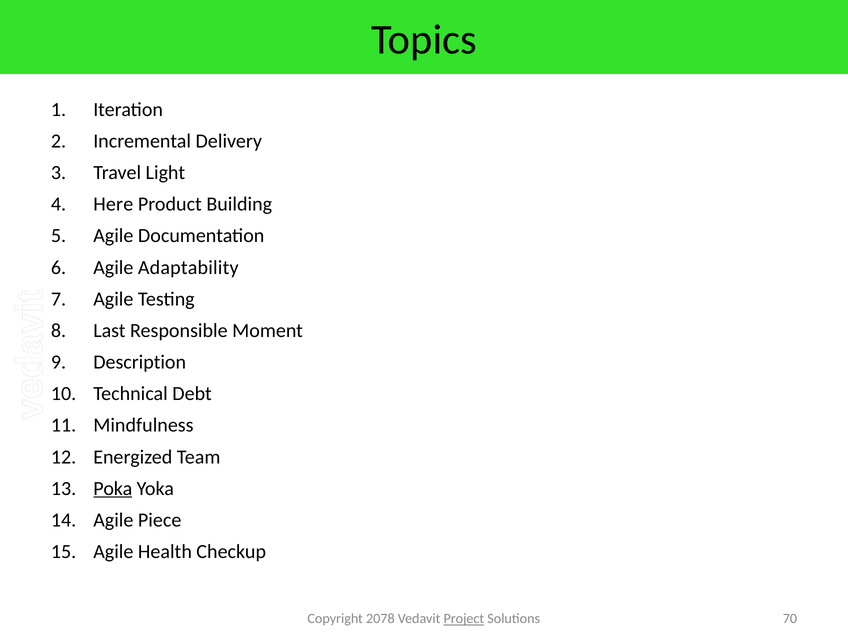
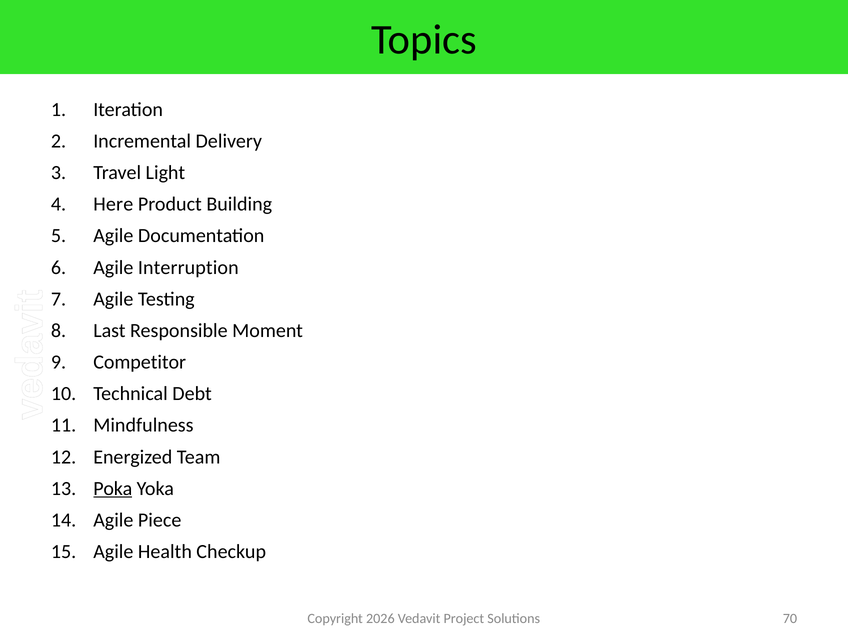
Adaptability: Adaptability -> Interruption (188, 267)
Description: Description -> Competitor (140, 362)
2078: 2078 -> 2026 (380, 619)
Project underline: present -> none (464, 619)
